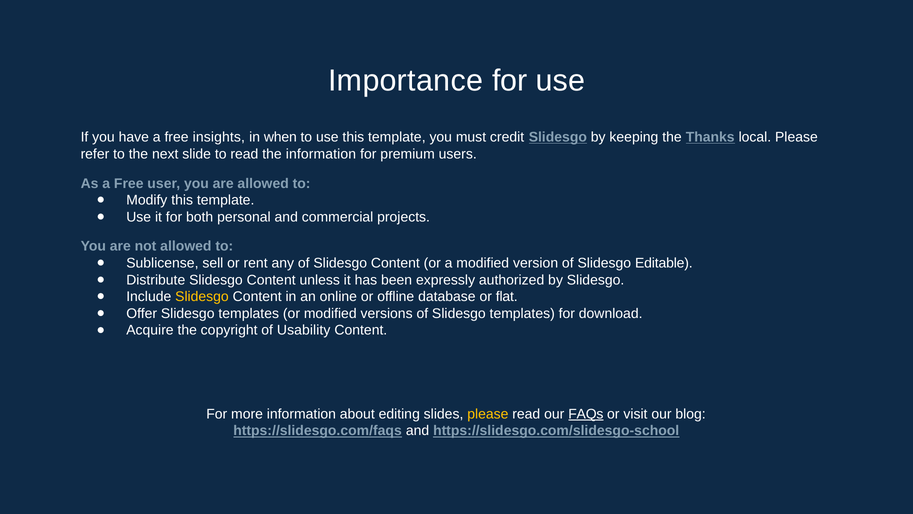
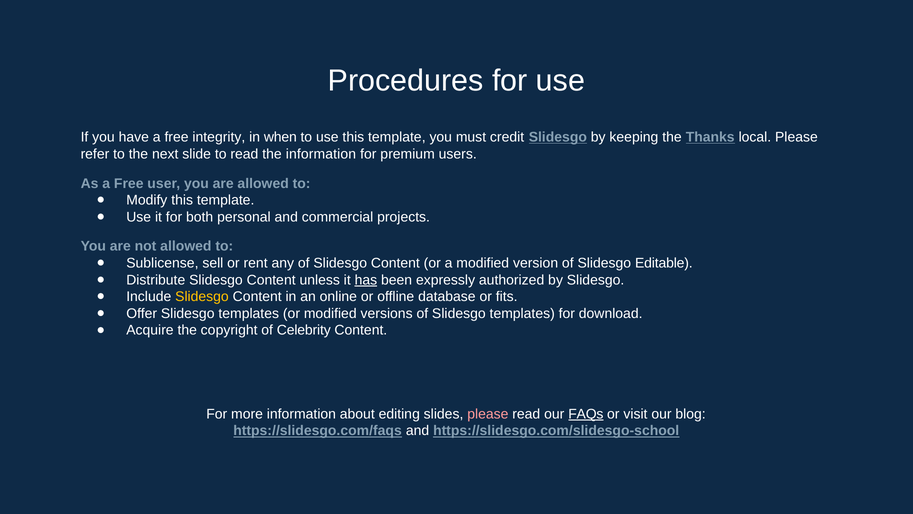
Importance: Importance -> Procedures (406, 81)
insights: insights -> integrity (219, 137)
has underline: none -> present (366, 280)
flat: flat -> fits (507, 296)
Usability: Usability -> Celebrity (304, 330)
please colour: yellow -> pink (488, 414)
